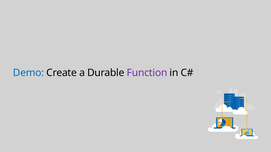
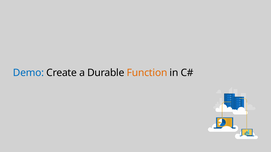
Function colour: purple -> orange (147, 73)
